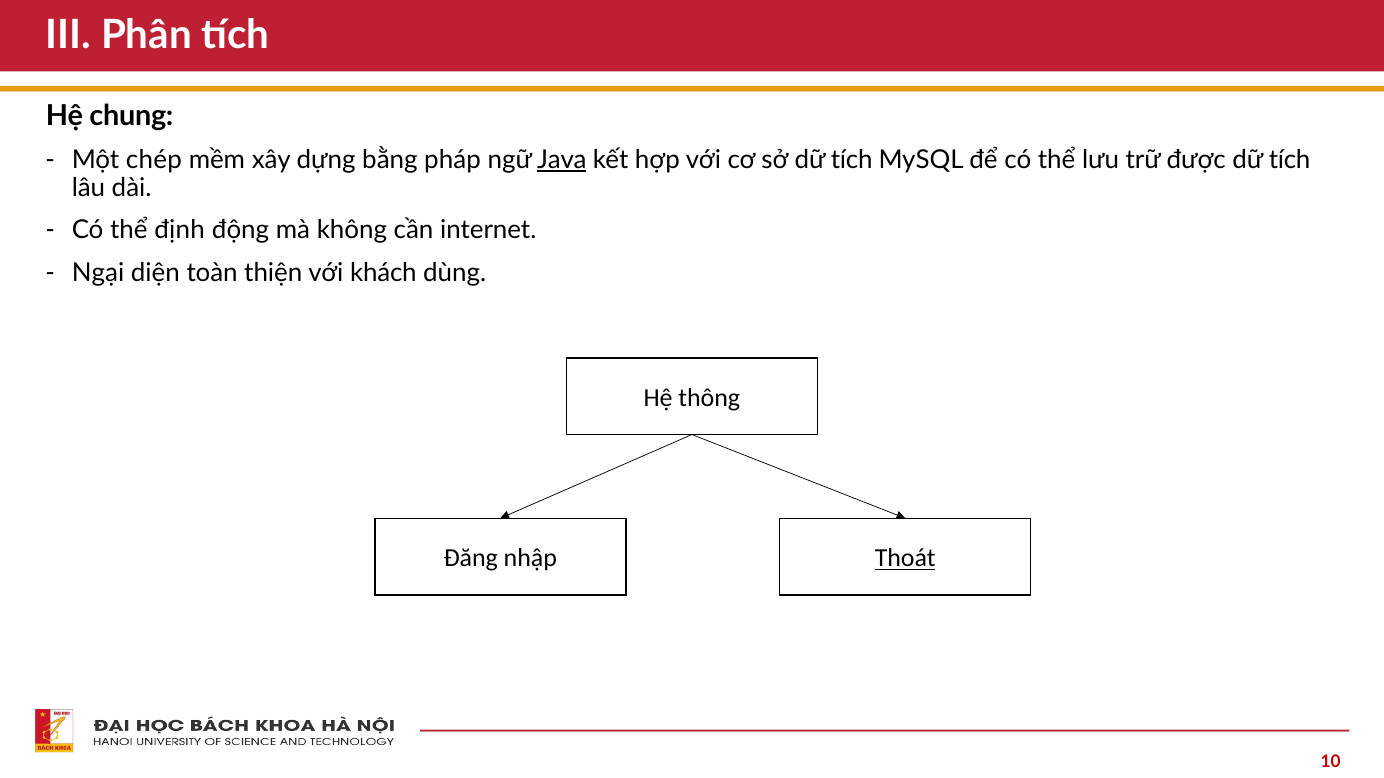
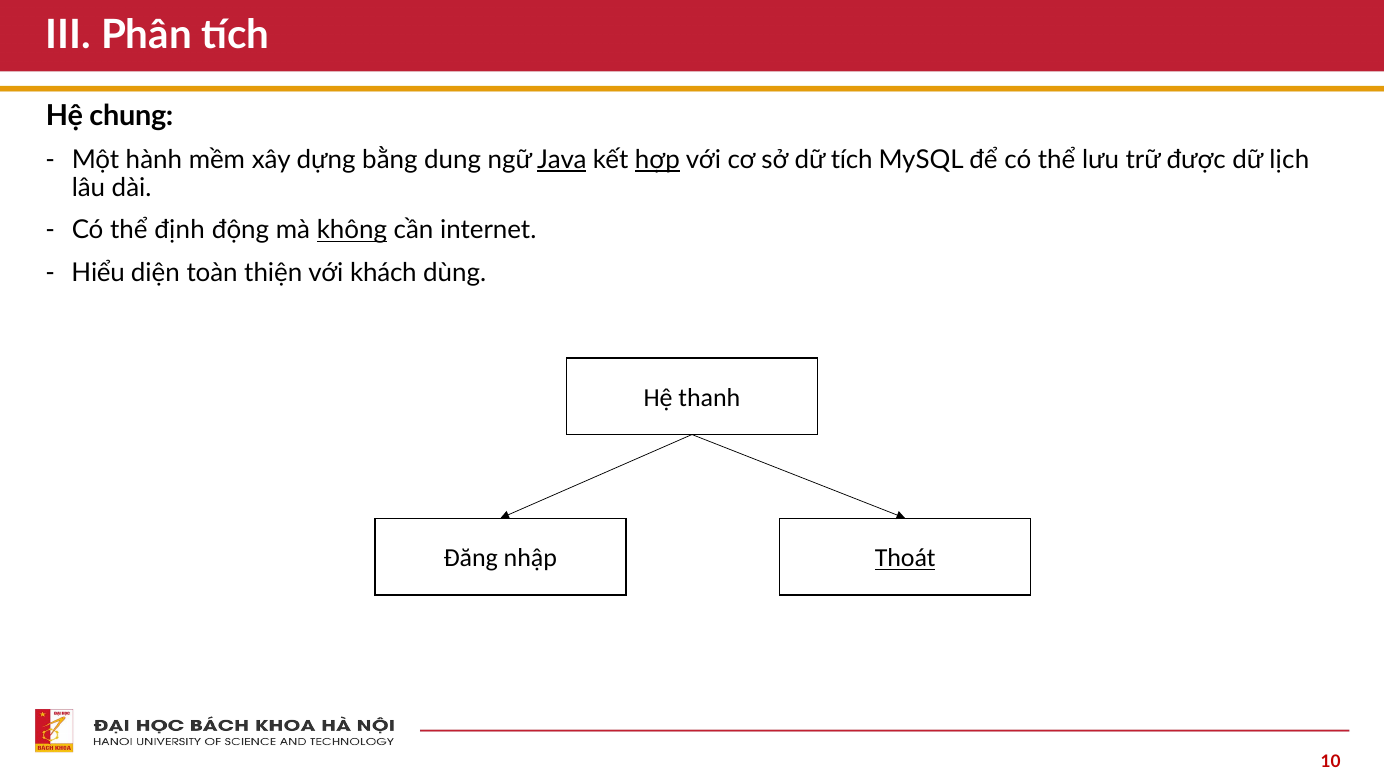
chép: chép -> hành (154, 160)
pháp: pháp -> dung (453, 160)
hợp underline: none -> present (657, 160)
được dữ tích: tích -> lịch (1289, 160)
không underline: none -> present (352, 231)
Ngại: Ngại -> Hiểu (98, 273)
thông: thông -> thanh (709, 398)
